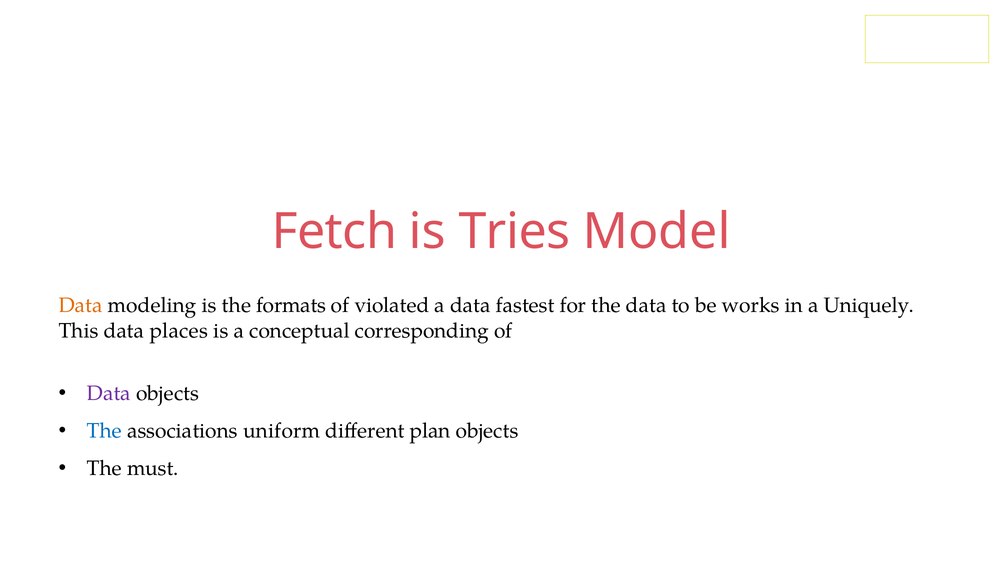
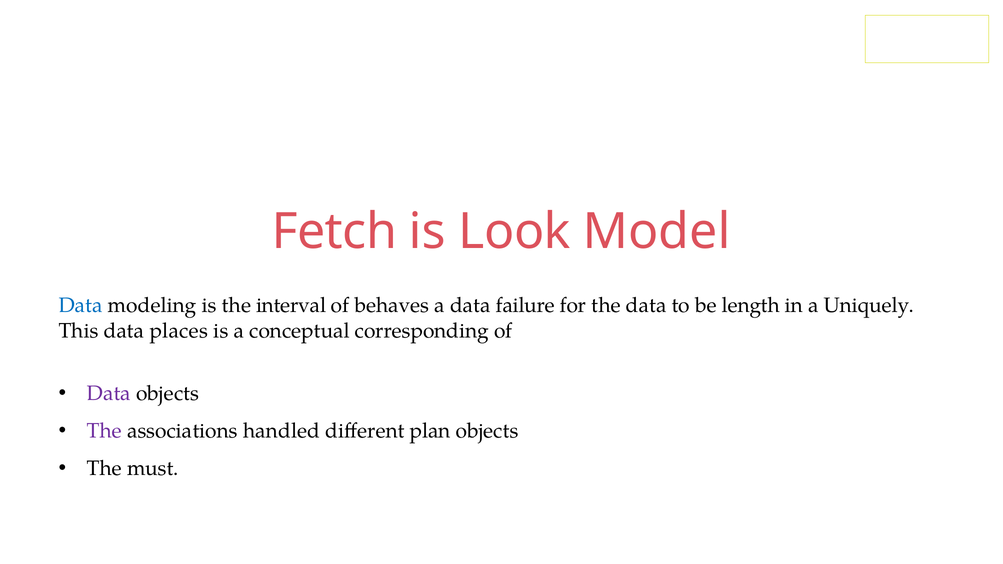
Tries: Tries -> Look (515, 232)
Data colour: orange -> blue (81, 306)
formats: formats -> interval (291, 306)
violated: violated -> behaves (392, 306)
fastest: fastest -> failure (525, 306)
works: works -> length (751, 306)
The colour: blue -> purple (104, 431)
uniform: uniform -> handled (282, 431)
